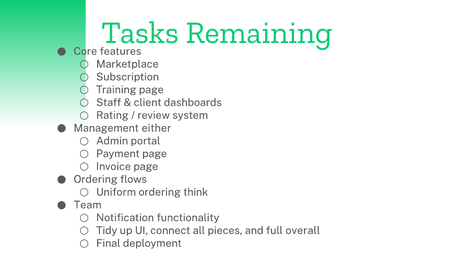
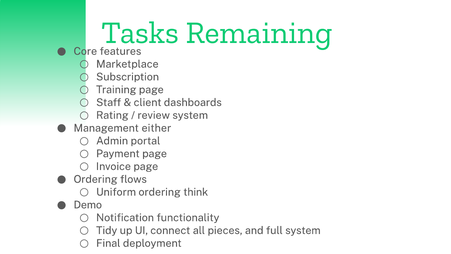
Team: Team -> Demo (88, 205)
full overall: overall -> system (303, 230)
